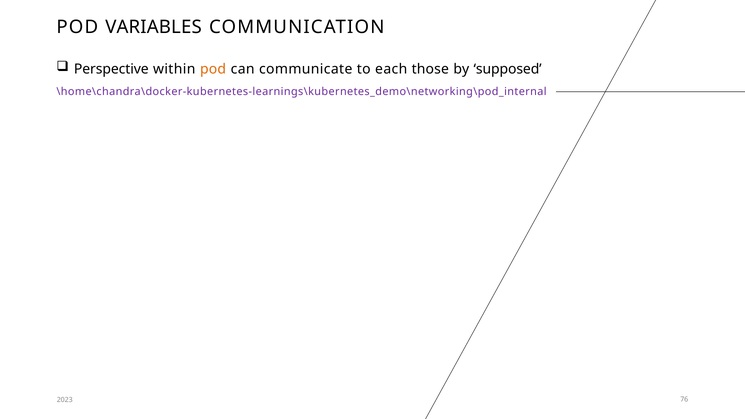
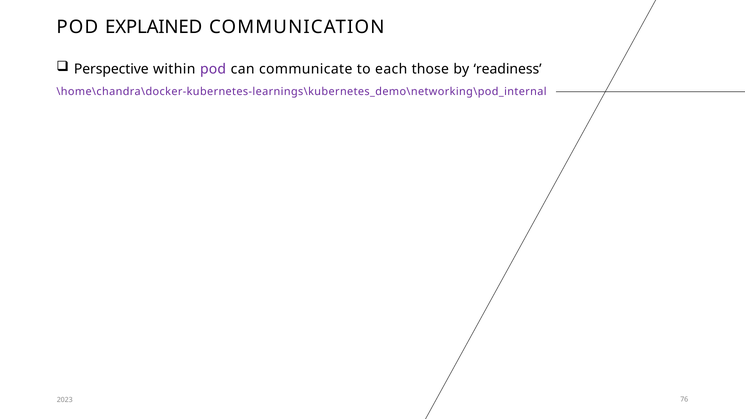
VARIABLES: VARIABLES -> EXPLAINED (154, 27)
pod colour: orange -> purple (213, 69)
supposed: supposed -> readiness (508, 69)
